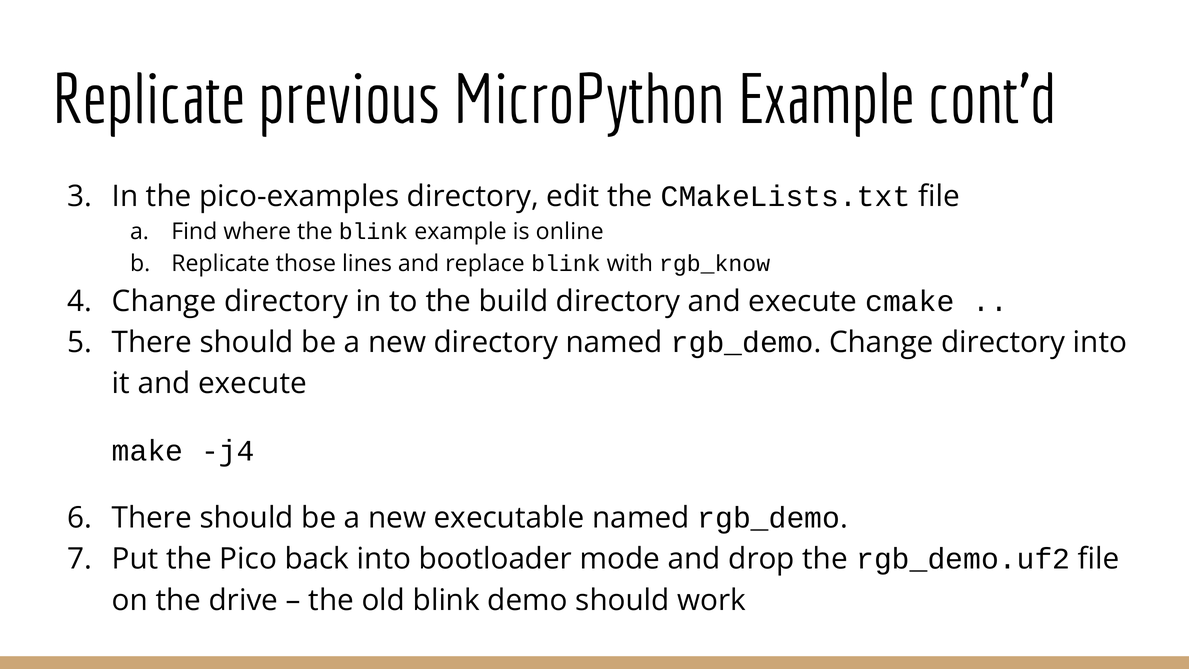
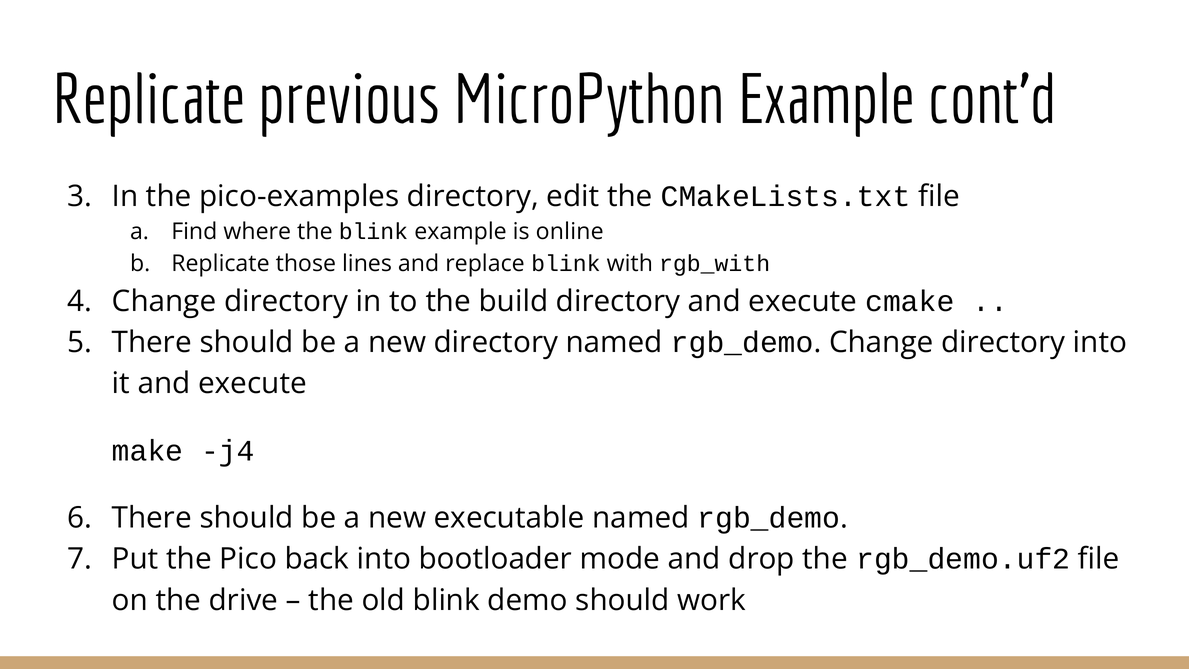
rgb_know: rgb_know -> rgb_with (715, 264)
